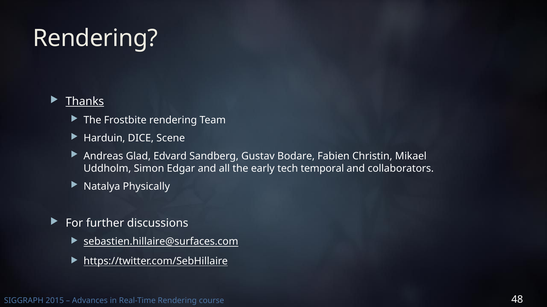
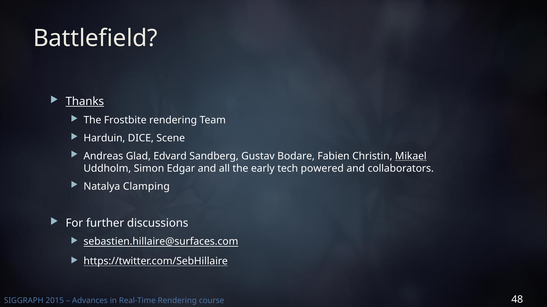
Rendering: Rendering -> Battlefield (95, 38)
Mikael underline: none -> present (411, 156)
temporal: temporal -> powered (322, 169)
Physically: Physically -> Clamping (146, 187)
